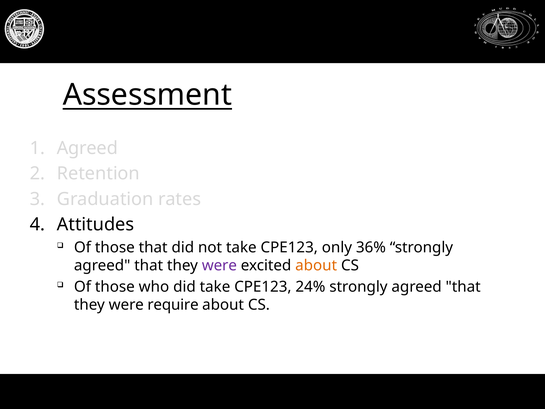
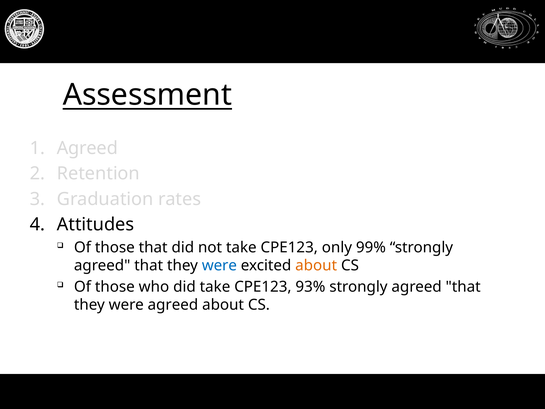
36%: 36% -> 99% (371, 247)
were colour: purple -> blue (219, 265)
24%: 24% -> 93% (310, 287)
were require: require -> agreed (173, 305)
